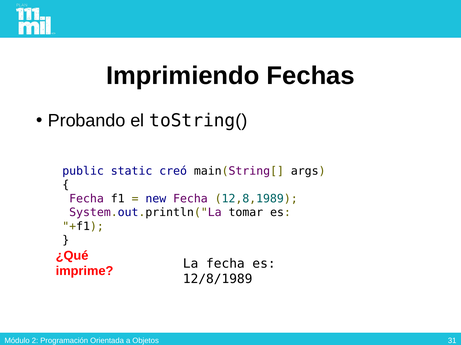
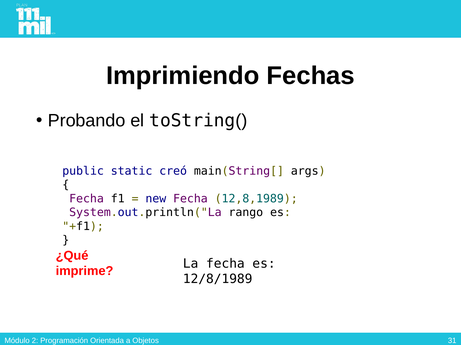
tomar: tomar -> rango (246, 213)
